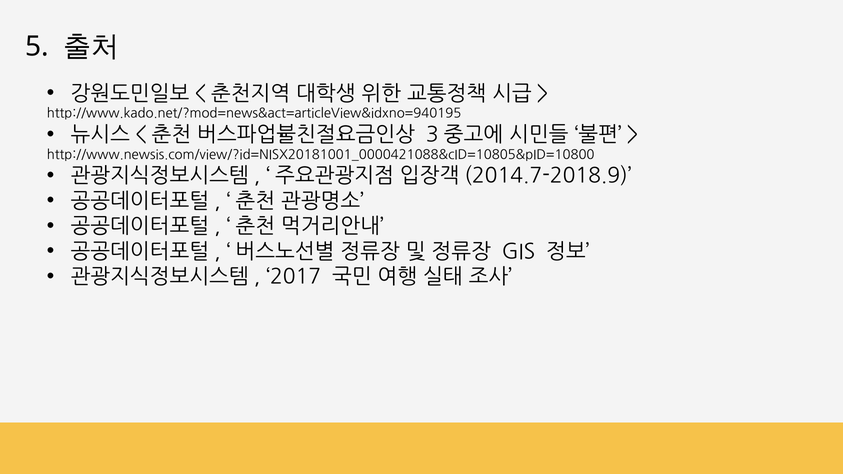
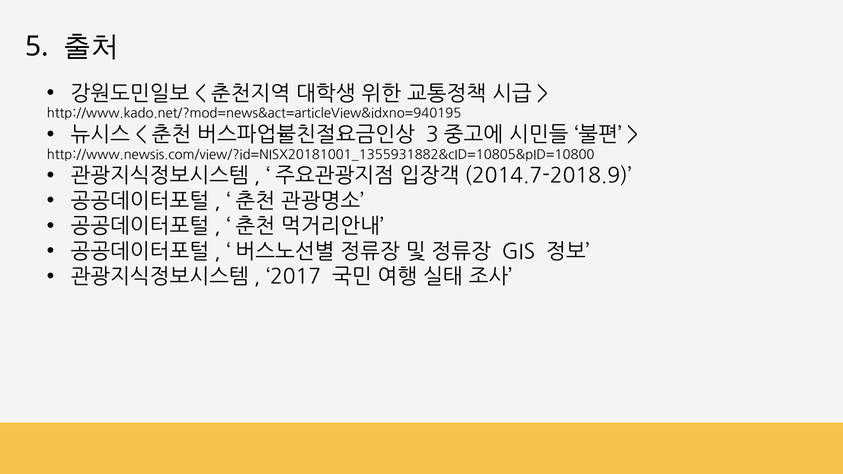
http://www.newsis.com/view/?id=NISX20181001_0000421088&cID=10805&pID=10800: http://www.newsis.com/view/?id=NISX20181001_0000421088&cID=10805&pID=10800 -> http://www.newsis.com/view/?id=NISX20181001_1355931882&cID=10805&pID=10800 (321, 155)
